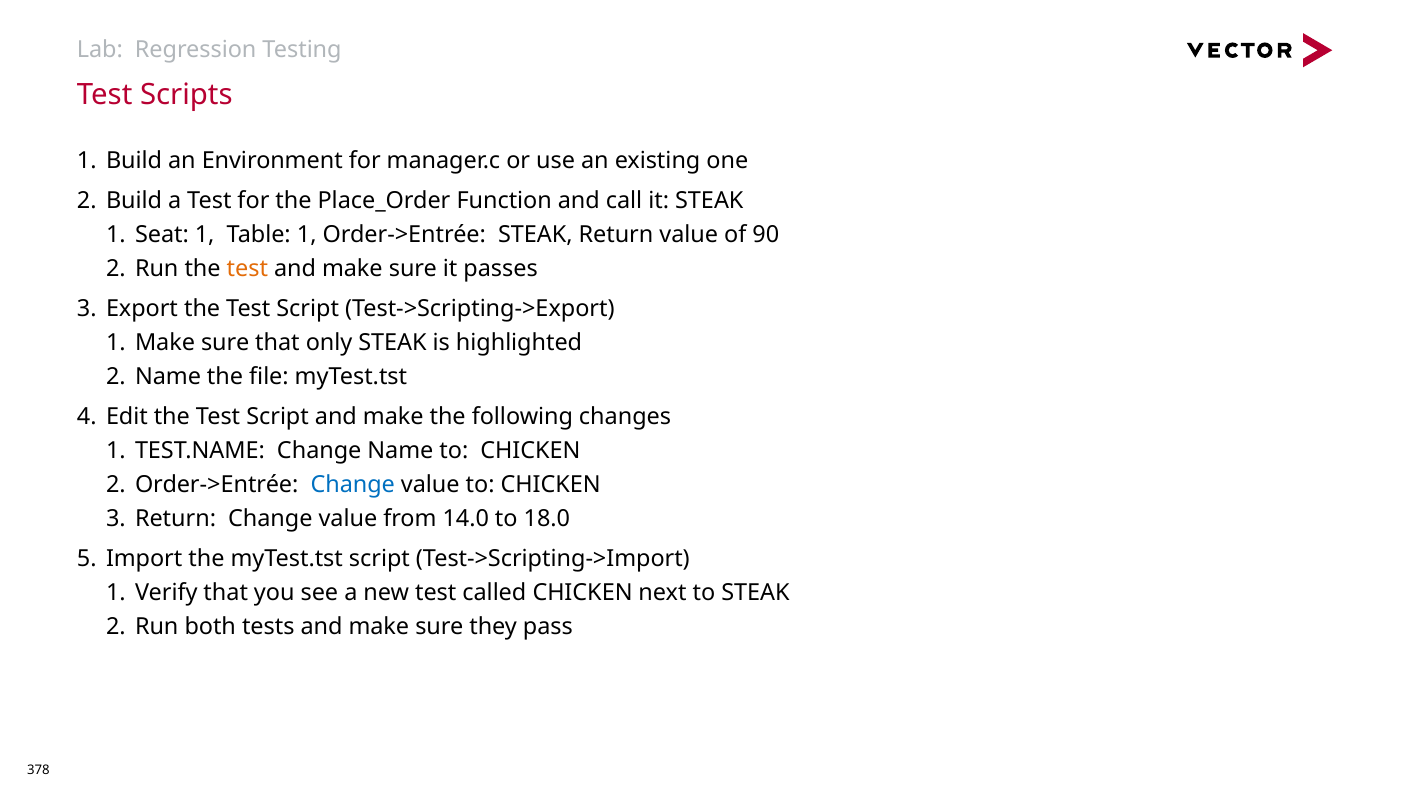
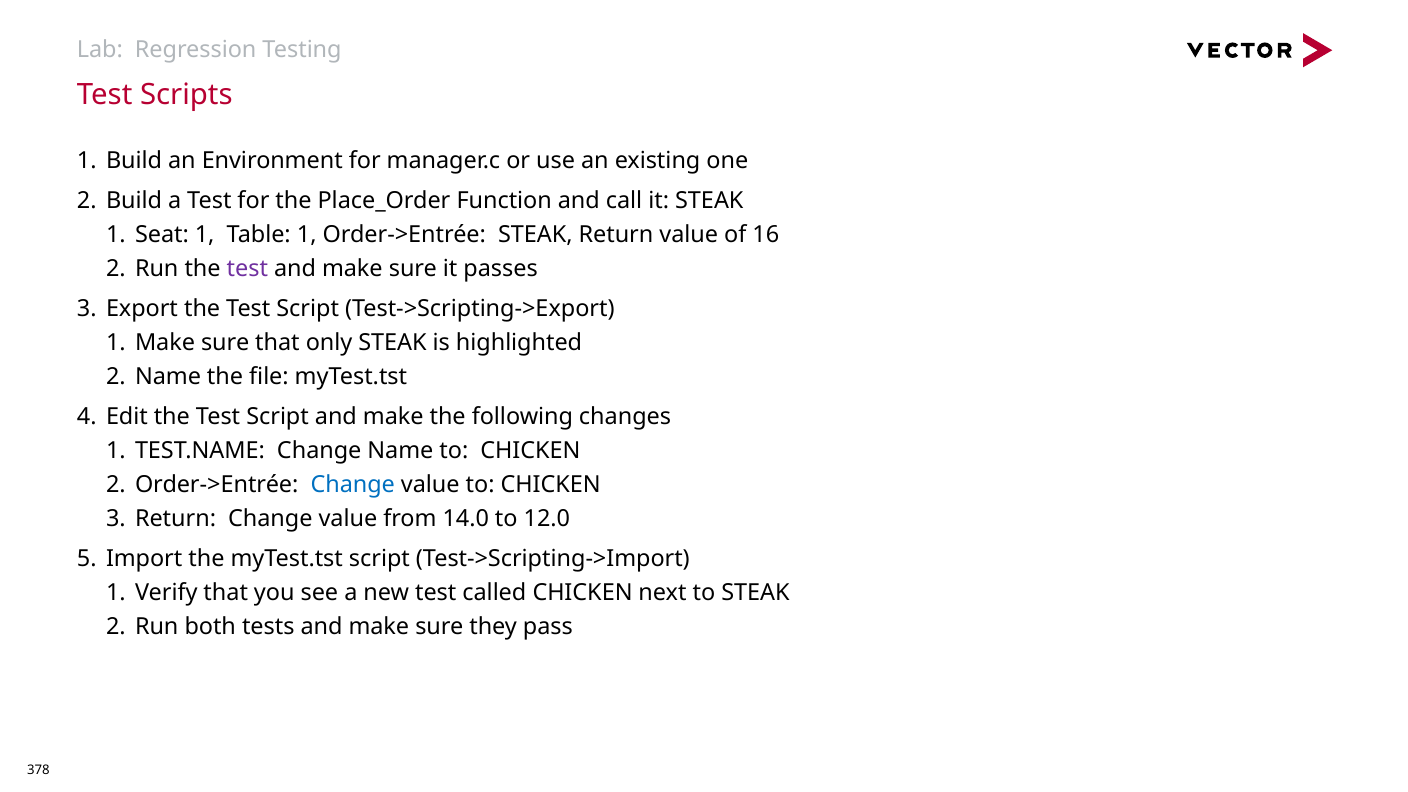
90: 90 -> 16 (766, 235)
test colour: orange -> purple (247, 269)
18.0: 18.0 -> 12.0 (547, 519)
